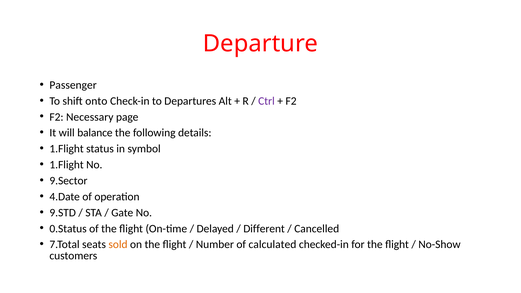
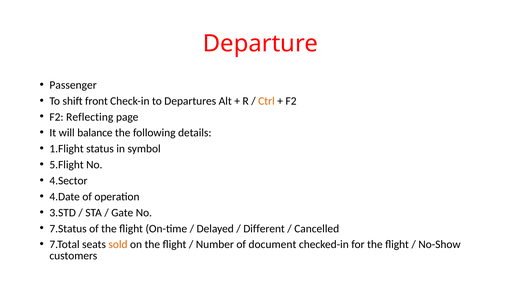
onto: onto -> front (96, 101)
Ctrl colour: purple -> orange (266, 101)
Necessary: Necessary -> Reflecting (90, 117)
1.Flight: 1.Flight -> 5.Flight (67, 165)
9.Sector: 9.Sector -> 4.Sector (69, 181)
9.STD: 9.STD -> 3.STD (63, 213)
0.Status: 0.Status -> 7.Status (68, 229)
calculated: calculated -> document (272, 245)
